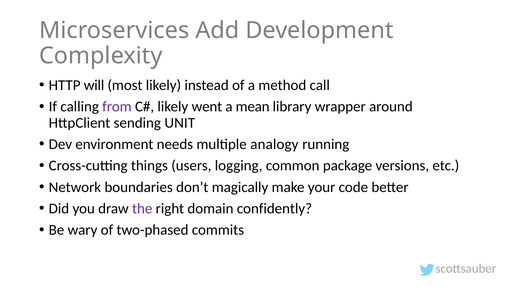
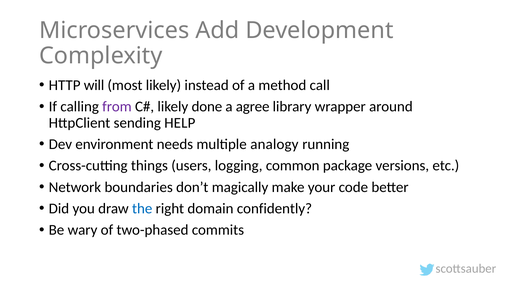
went: went -> done (207, 107)
mean: mean -> agree (253, 107)
UNIT: UNIT -> HELP (180, 123)
the colour: purple -> blue (142, 209)
